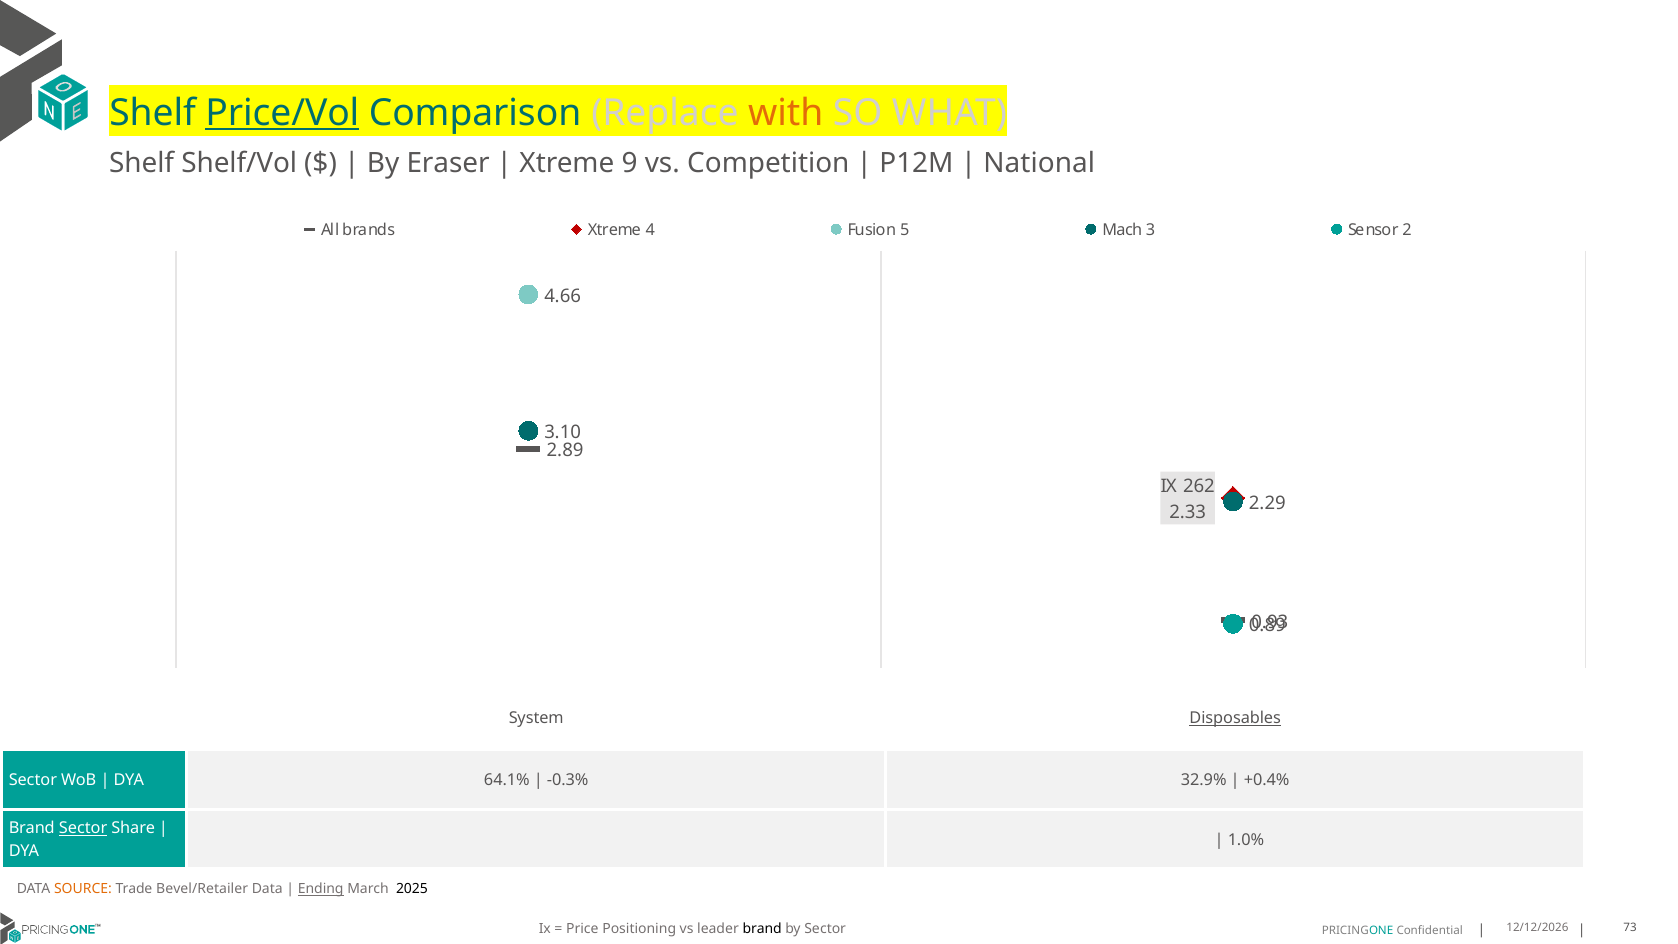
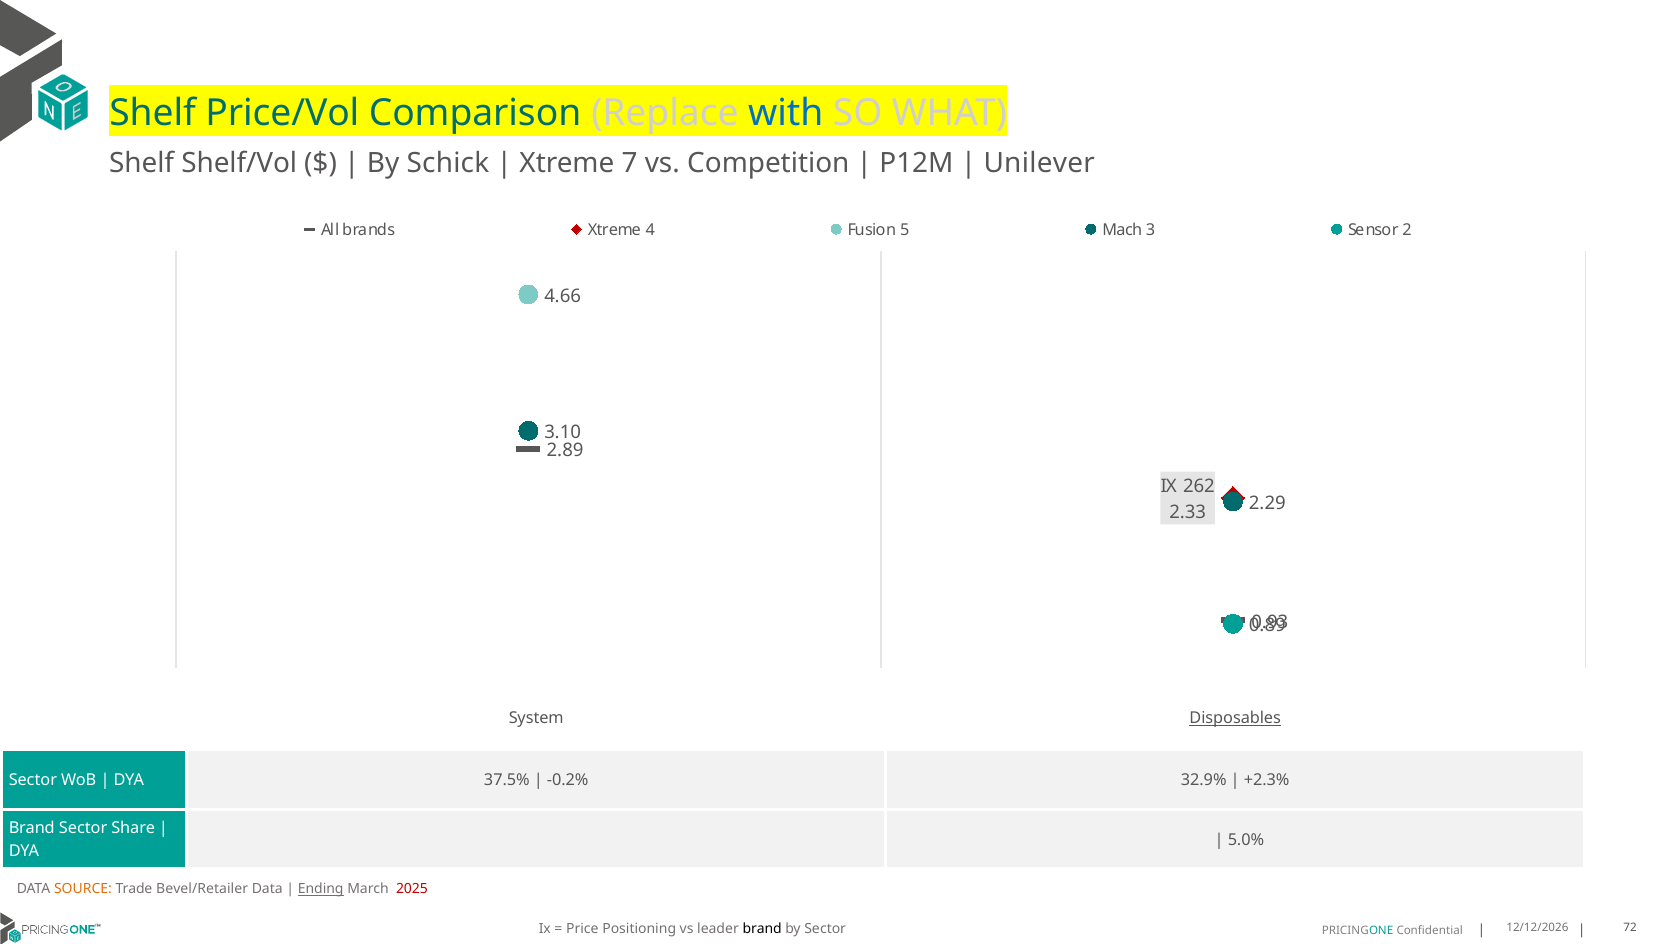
Price/Vol underline: present -> none (282, 113)
with colour: orange -> blue (786, 113)
Eraser: Eraser -> Schick (448, 164)
9: 9 -> 7 (630, 164)
National: National -> Unilever (1039, 164)
64.1%: 64.1% -> 37.5% (507, 780)
-0.3%: -0.3% -> -0.2% (568, 780)
+0.4%: +0.4% -> +2.3% (1267, 780)
Sector underline: present -> none (83, 829)
1.0%: 1.0% -> 5.0% (1246, 840)
2025 colour: black -> red (412, 889)
73: 73 -> 72 (1630, 928)
